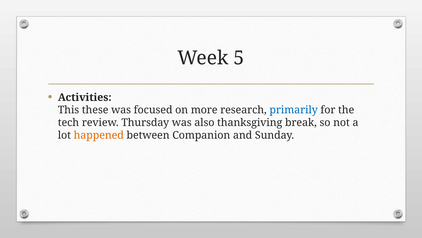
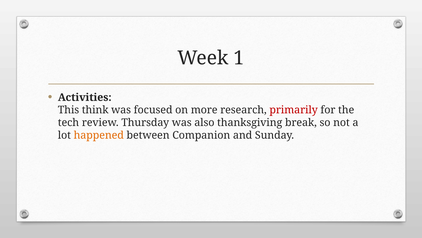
5: 5 -> 1 (239, 58)
these: these -> think (95, 110)
primarily colour: blue -> red (294, 110)
